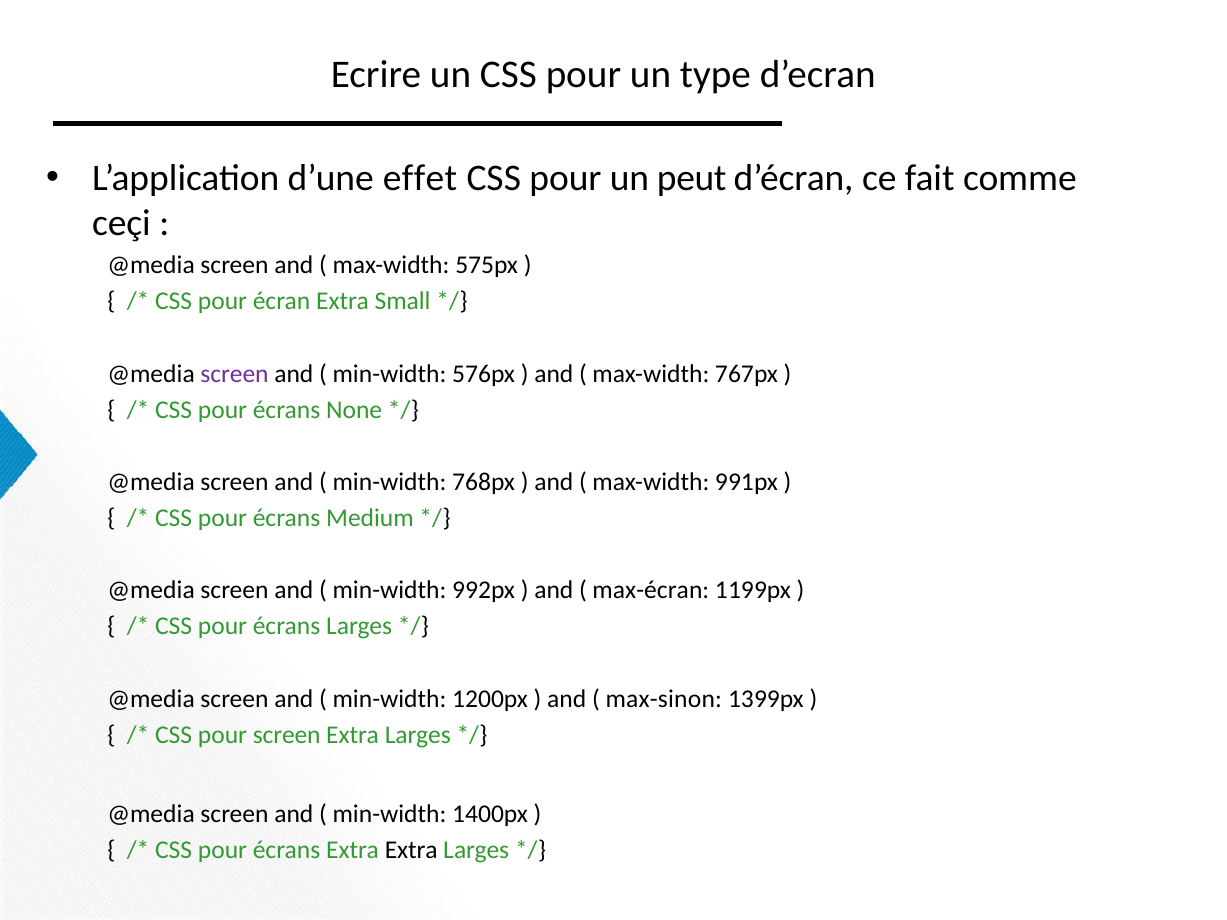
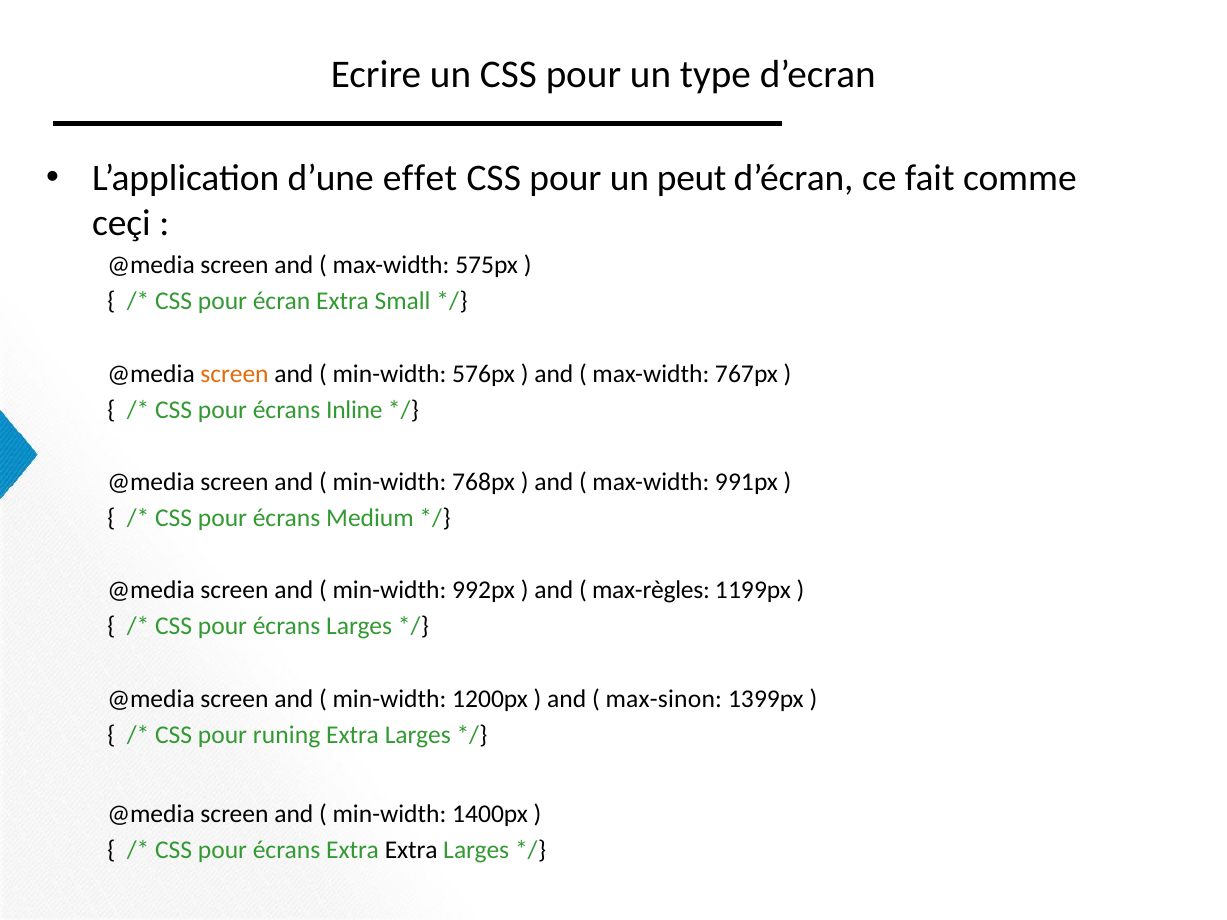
screen colour: purple -> orange (235, 374)
None: None -> Inline (354, 410)
max-écran: max-écran -> max-règles (651, 591)
pour screen: screen -> runing (287, 735)
